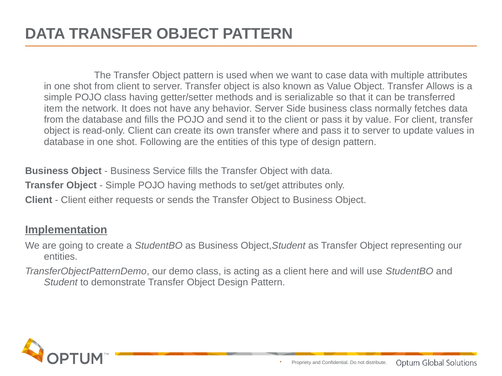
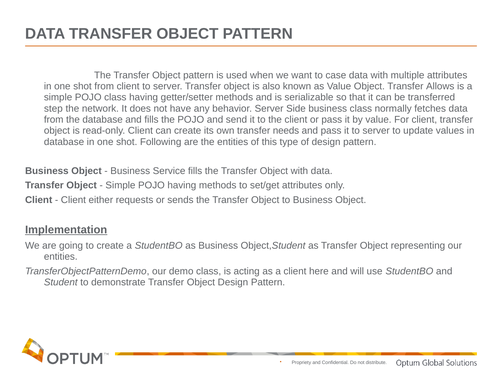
item: item -> step (53, 109)
where: where -> needs (286, 131)
